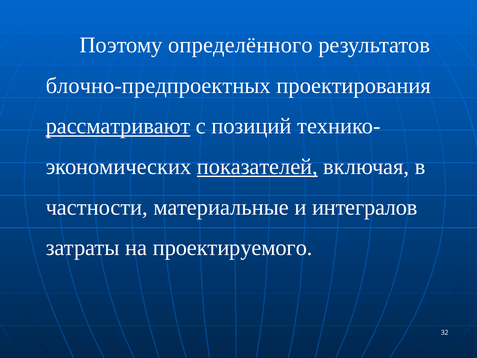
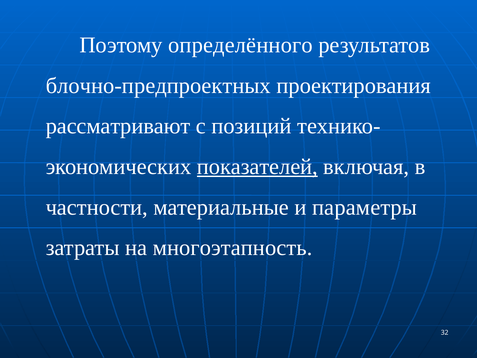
рассматривают underline: present -> none (118, 126)
интегралов: интегралов -> параметры (365, 207)
проектируемого: проектируемого -> многоэтапность (233, 248)
